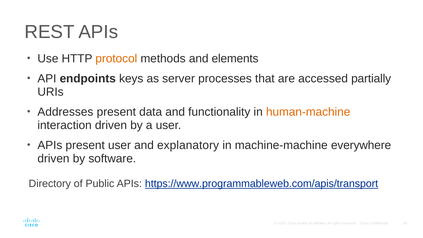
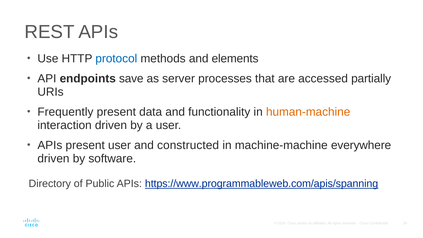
protocol colour: orange -> blue (116, 59)
keys: keys -> save (131, 79)
Addresses: Addresses -> Frequently (65, 112)
explanatory: explanatory -> constructed (188, 145)
https://www.programmableweb.com/apis/transport: https://www.programmableweb.com/apis/transport -> https://www.programmableweb.com/apis/spanning (262, 184)
